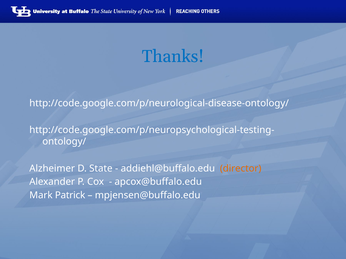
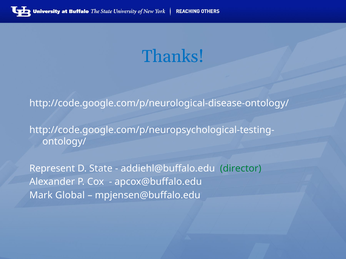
Alzheimer: Alzheimer -> Represent (52, 169)
director colour: orange -> green (241, 169)
Patrick: Patrick -> Global (70, 196)
